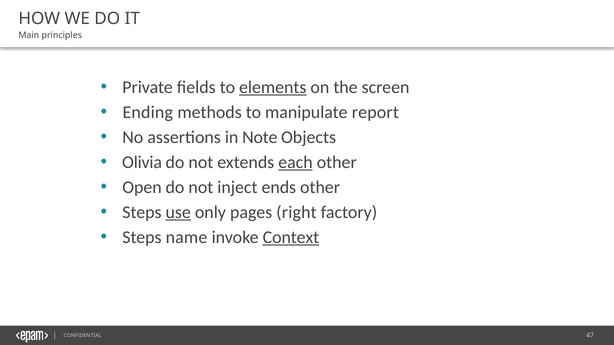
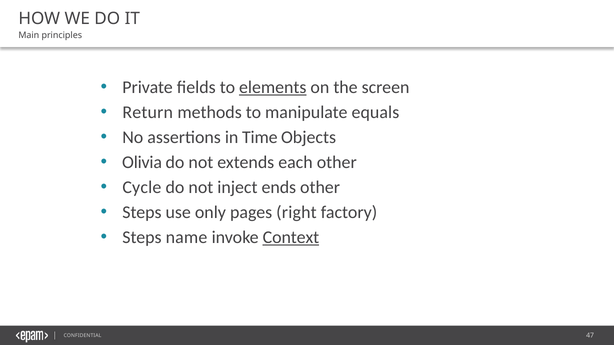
Ending: Ending -> Return (148, 112)
report: report -> equals (375, 112)
Note: Note -> Time (260, 137)
each underline: present -> none (295, 163)
Open: Open -> Cycle (142, 188)
use underline: present -> none (178, 213)
